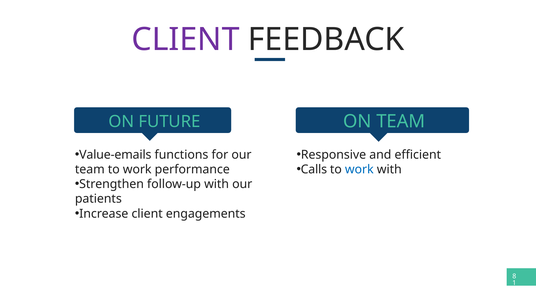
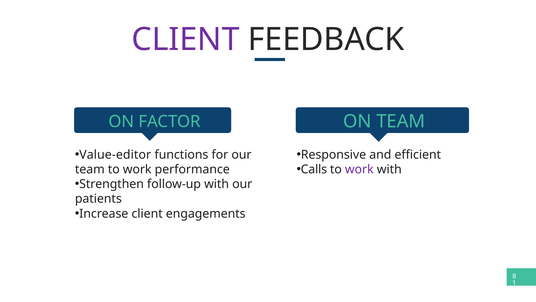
FUTURE: FUTURE -> FACTOR (170, 121)
Value-emails: Value-emails -> Value-editor (115, 154)
work colour: blue -> purple (359, 169)
